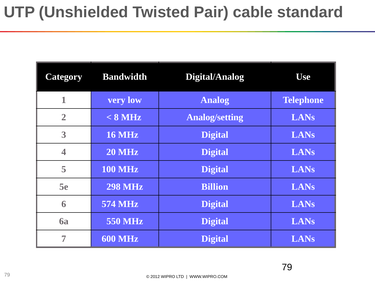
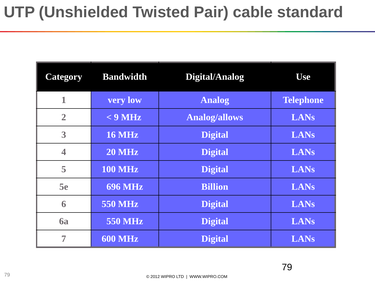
8: 8 -> 9 (116, 117)
Analog/setting: Analog/setting -> Analog/allows (215, 117)
298: 298 -> 696 (113, 187)
6 574: 574 -> 550 (109, 204)
